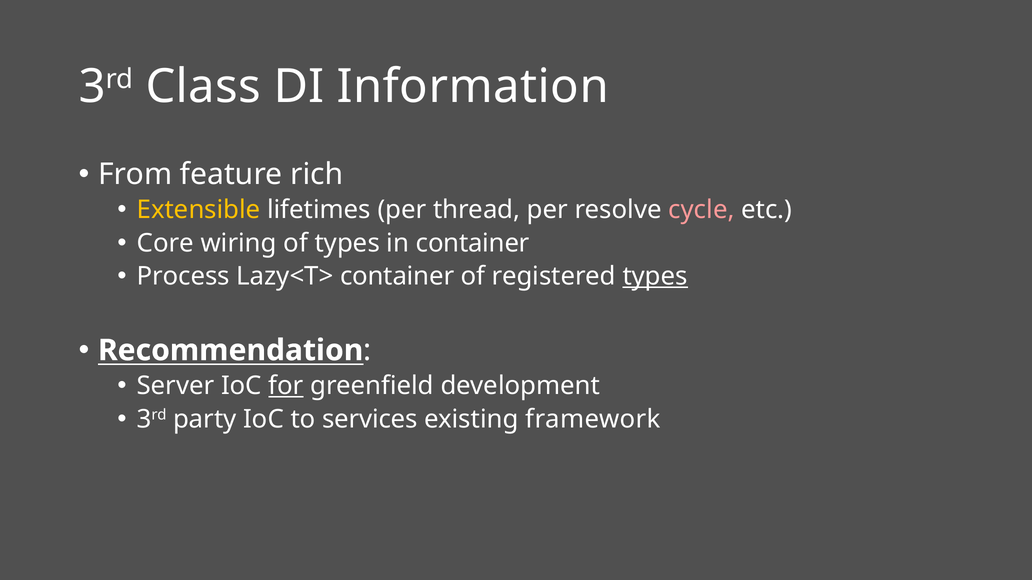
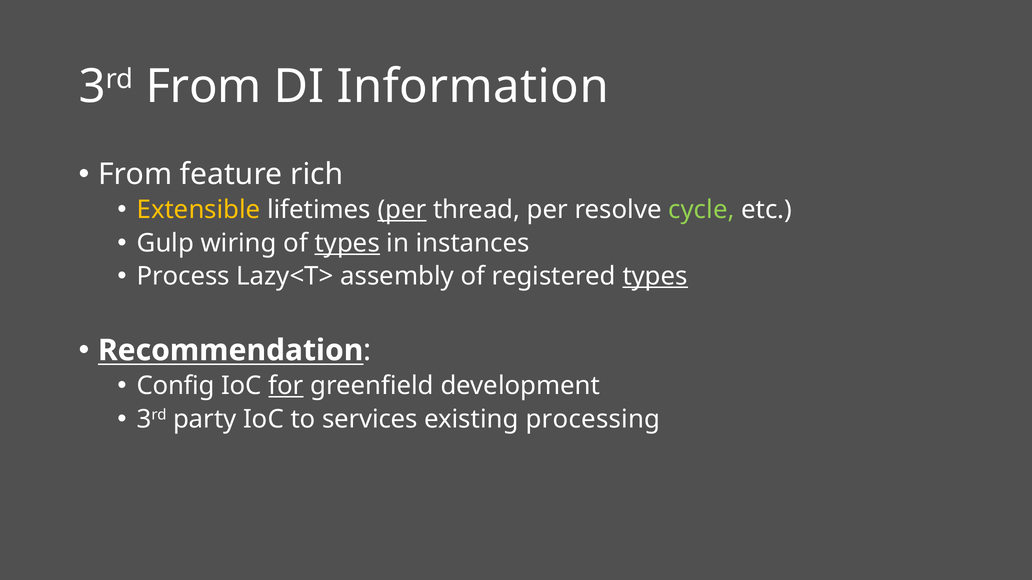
3rd Class: Class -> From (204, 87)
per underline: none -> present (402, 210)
cycle colour: pink -> light green (701, 210)
Core: Core -> Gulp (165, 243)
types underline: none -> present (347, 243)
in container: container -> instances (473, 243)
Lazy<T> container: container -> assembly (397, 276)
Server: Server -> Config (176, 386)
framework: framework -> processing (593, 419)
